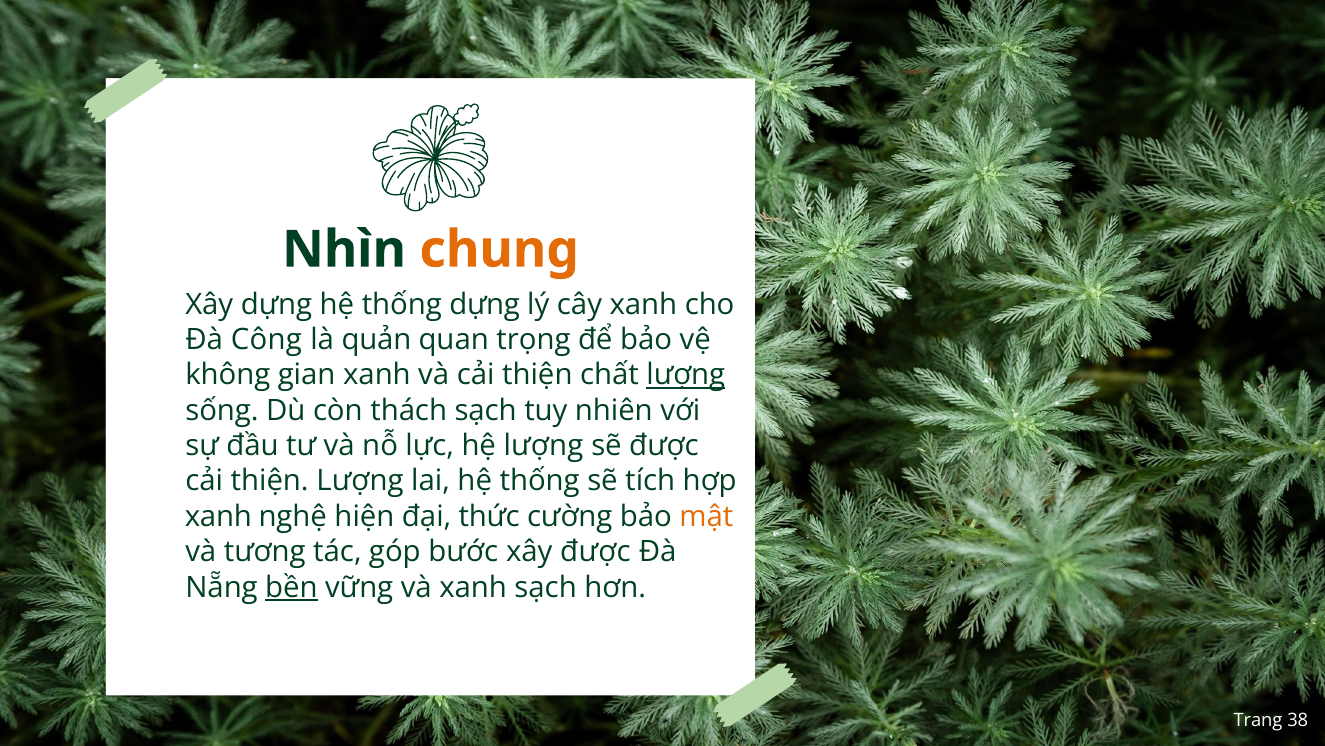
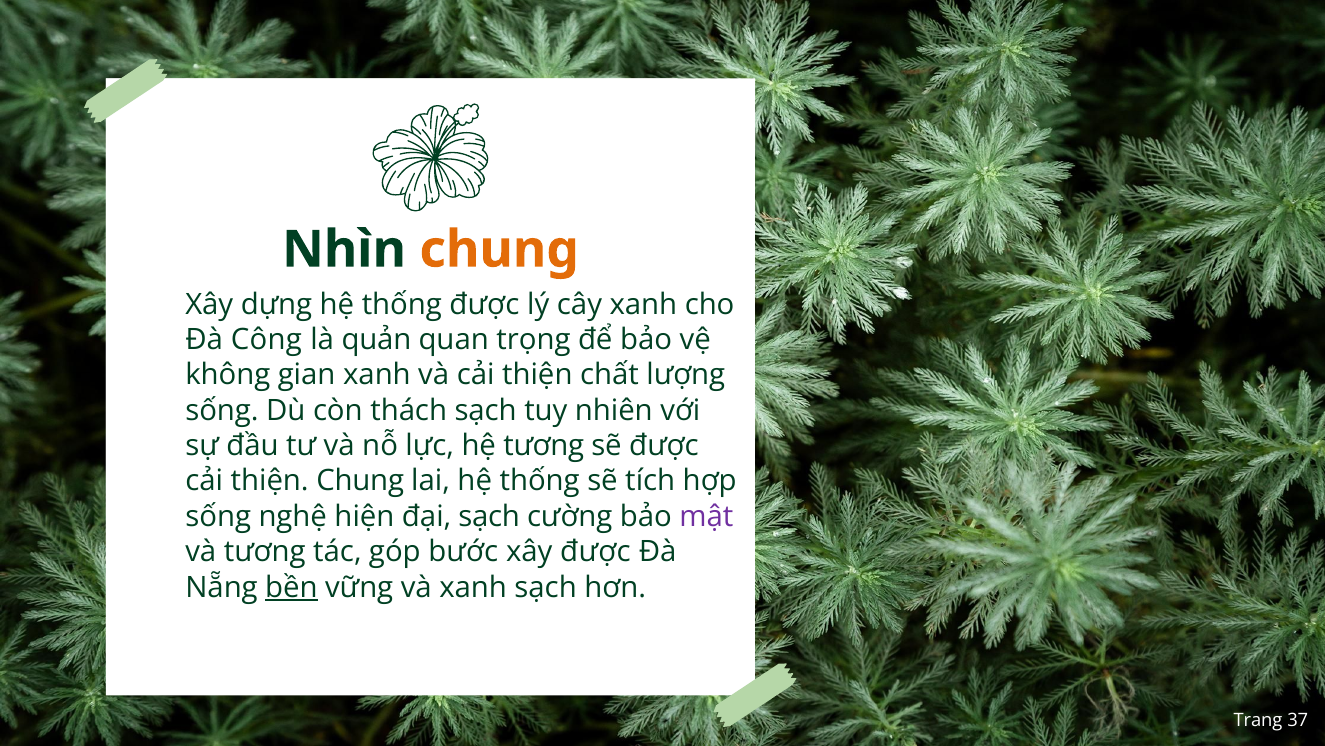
thống dựng: dựng -> được (484, 304)
lượng underline: present -> none (686, 375)
hệ lượng: lượng -> tương (544, 446)
thiện Lượng: Lượng -> Chung (360, 481)
xanh: xanh -> sống (218, 516)
đại thức: thức -> sạch (489, 516)
mật colour: orange -> purple (706, 516)
38: 38 -> 37 (1298, 720)
